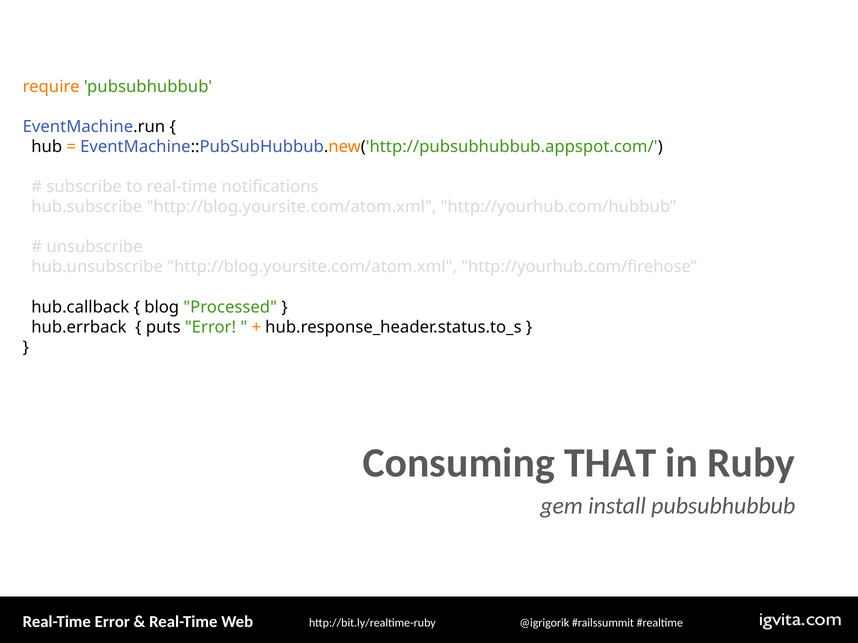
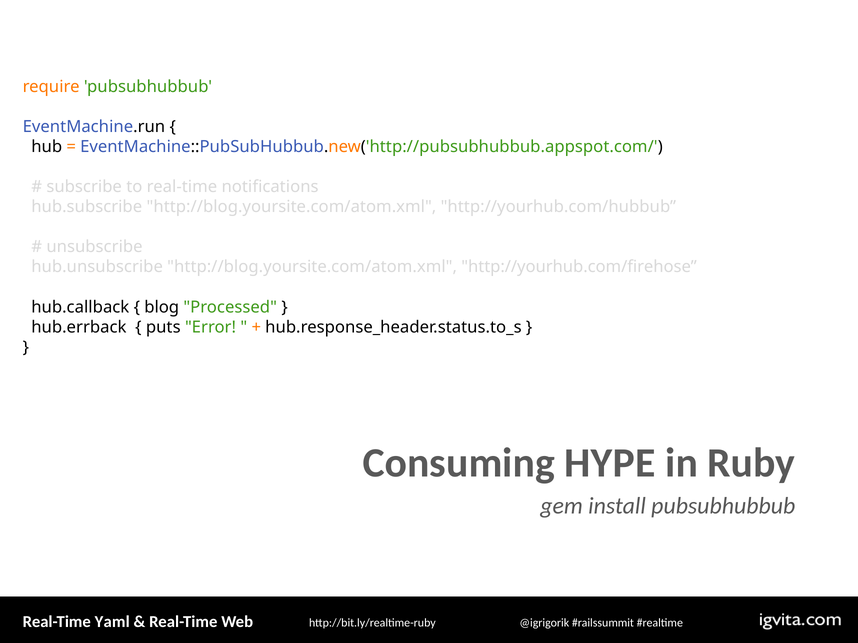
THAT: THAT -> HYPE (610, 463)
Error: Error -> Yaml (112, 622)
